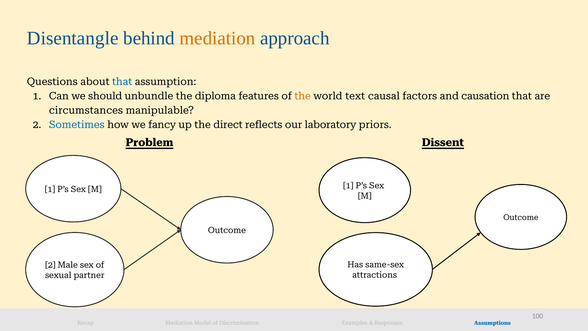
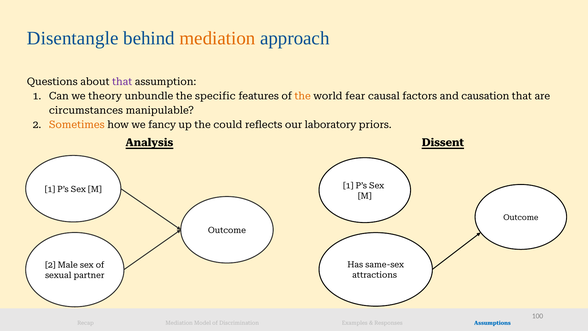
that colour: blue -> purple (122, 82)
should: should -> theory (105, 96)
diploma: diploma -> specific (215, 96)
text: text -> fear (355, 96)
Sometimes colour: blue -> orange (77, 125)
direct: direct -> could (228, 125)
Problem: Problem -> Analysis (149, 142)
